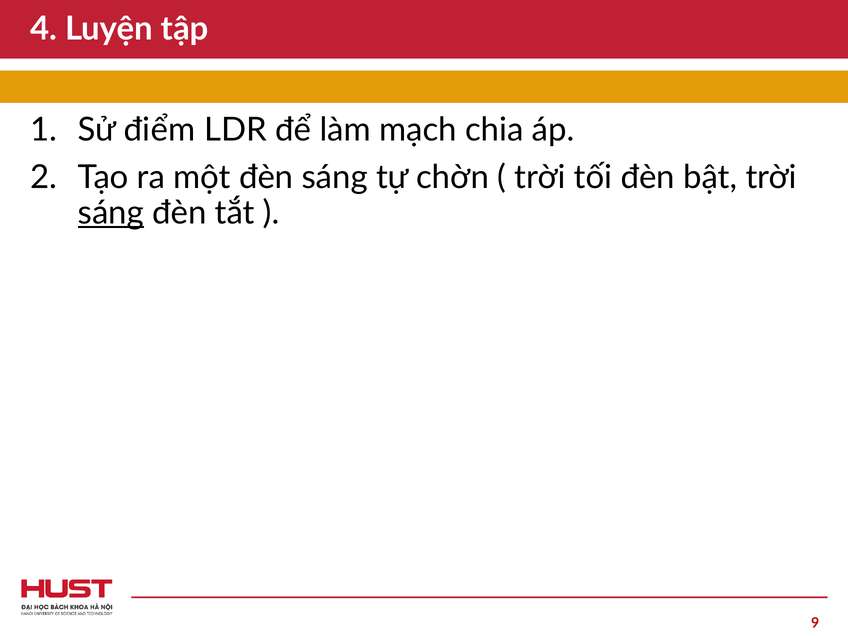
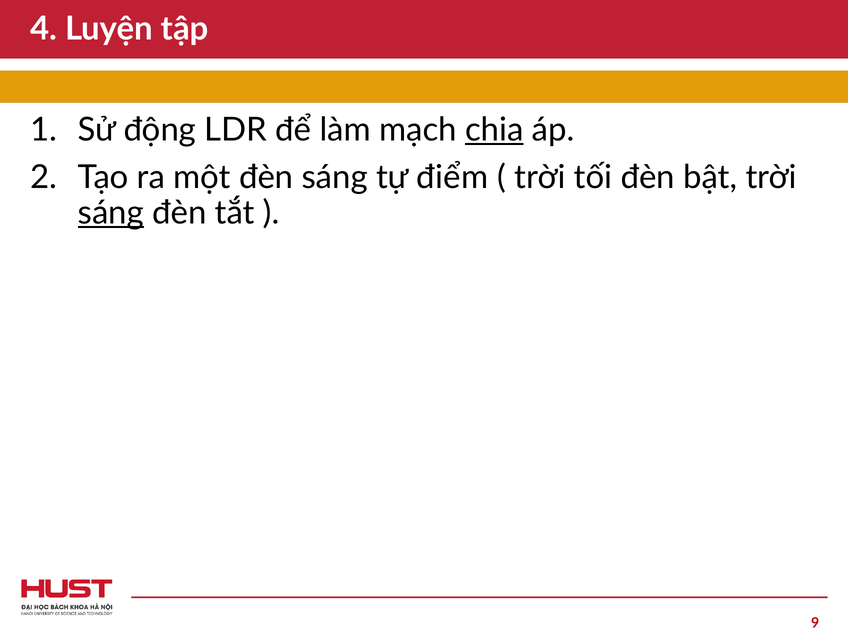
điểm: điểm -> động (160, 130)
chia underline: none -> present (494, 130)
chờn: chờn -> điểm (452, 177)
